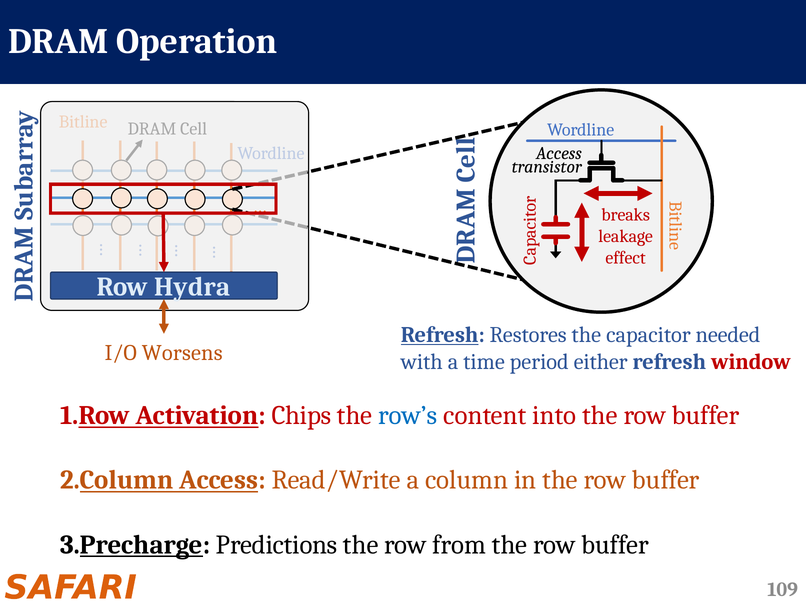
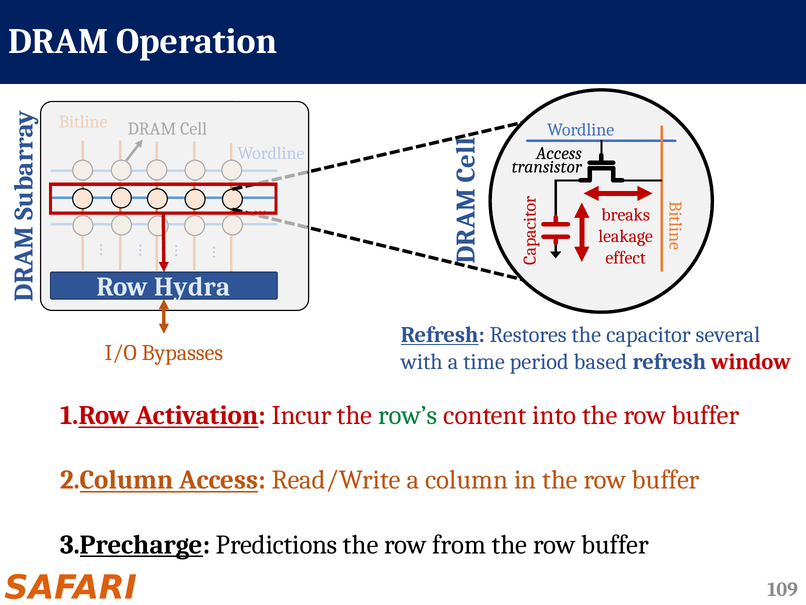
needed: needed -> several (728, 334)
Worsens: Worsens -> Bypasses (182, 352)
either: either -> based (600, 361)
Chips: Chips -> Incur (301, 415)
row’s colour: blue -> green (408, 415)
